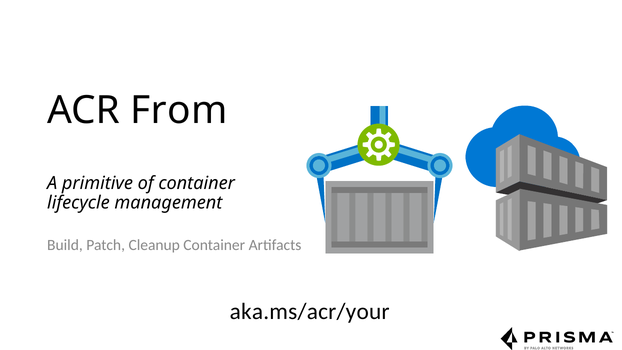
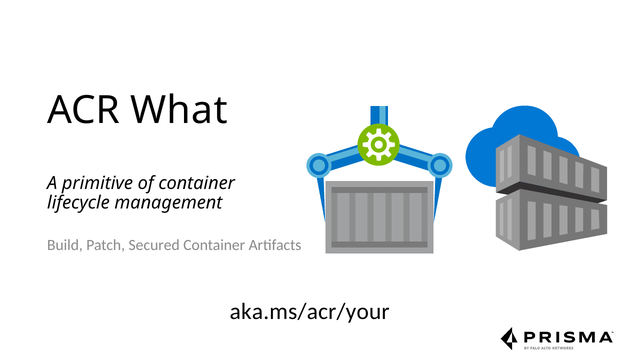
From: From -> What (179, 110)
Cleanup: Cleanup -> Secured (154, 245)
